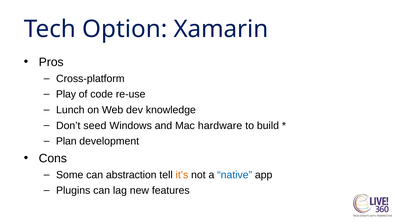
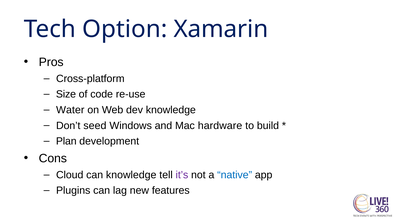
Play: Play -> Size (66, 94)
Lunch: Lunch -> Water (70, 110)
Some: Some -> Cloud (70, 175)
can abstraction: abstraction -> knowledge (131, 175)
it’s colour: orange -> purple (182, 175)
